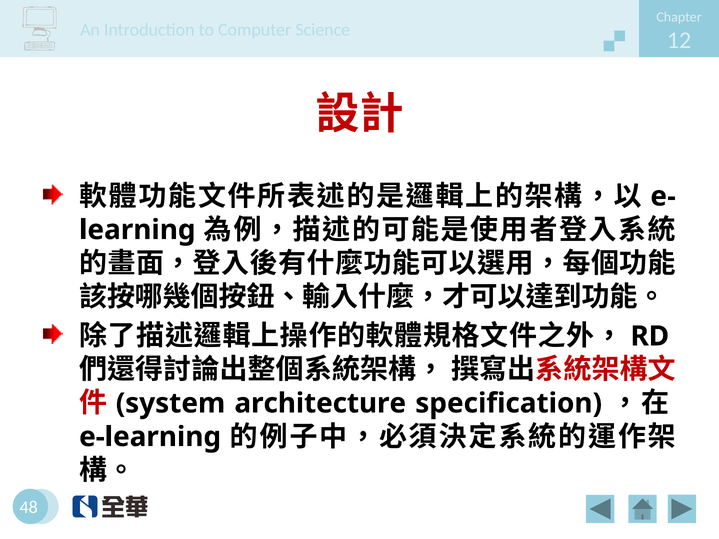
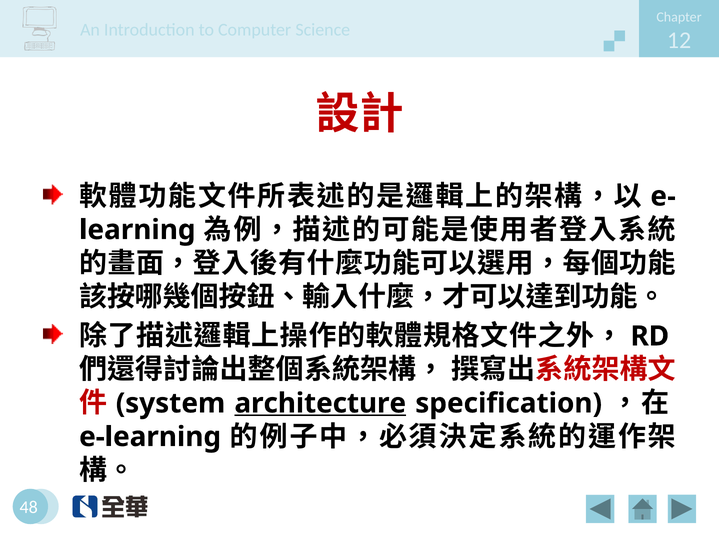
architecture underline: none -> present (320, 403)
